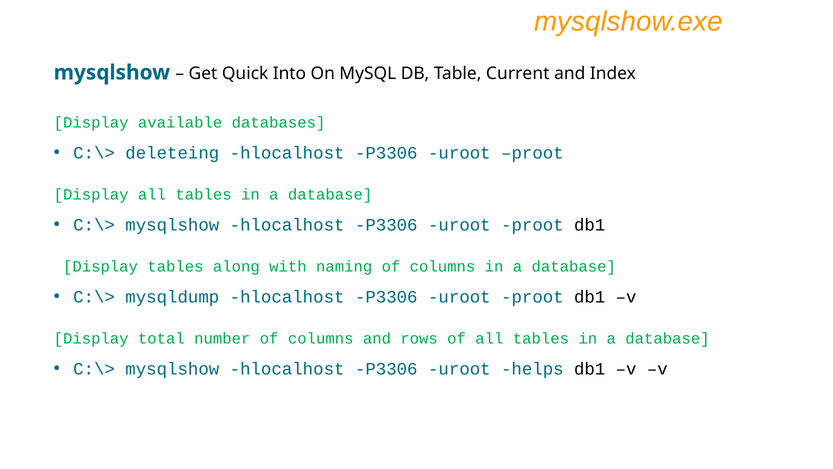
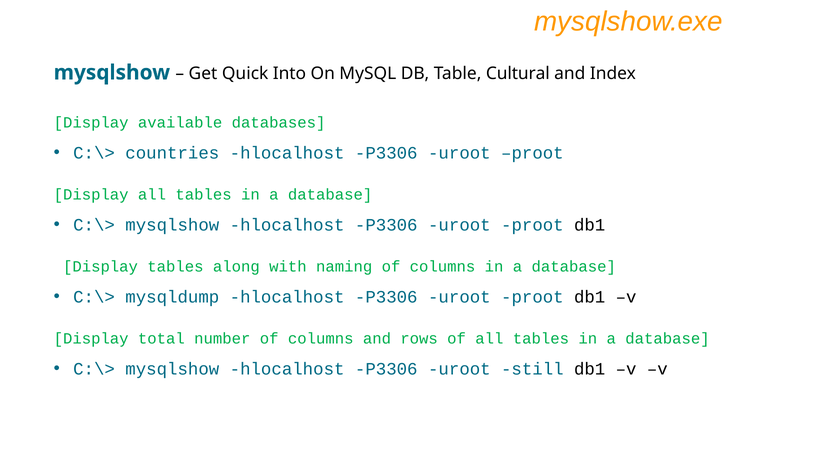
Current: Current -> Cultural (518, 74)
deleteing: deleteing -> countries (172, 153)
helps: helps -> still (532, 368)
